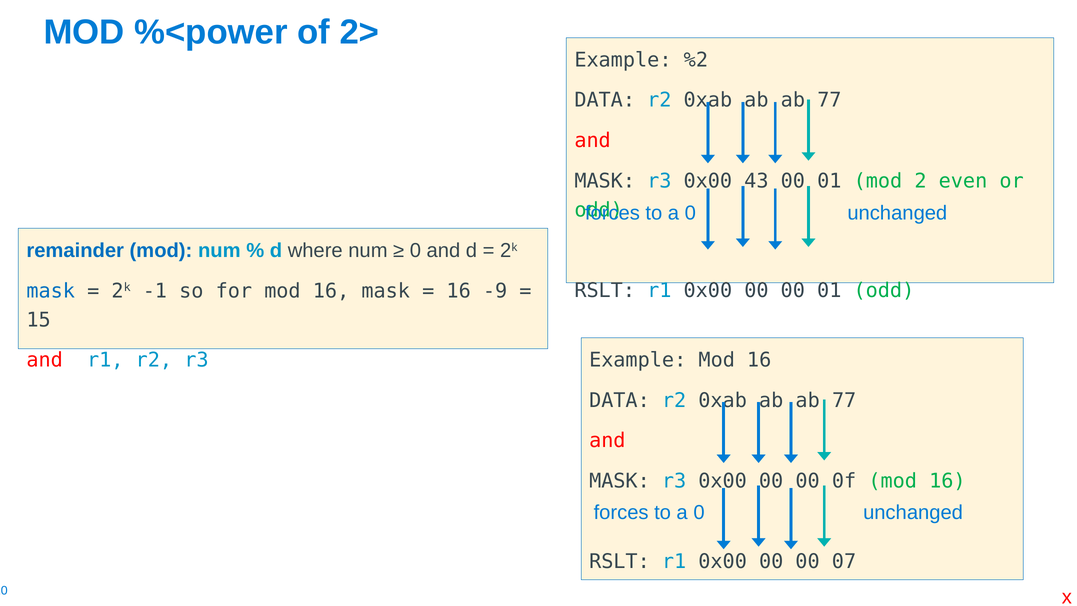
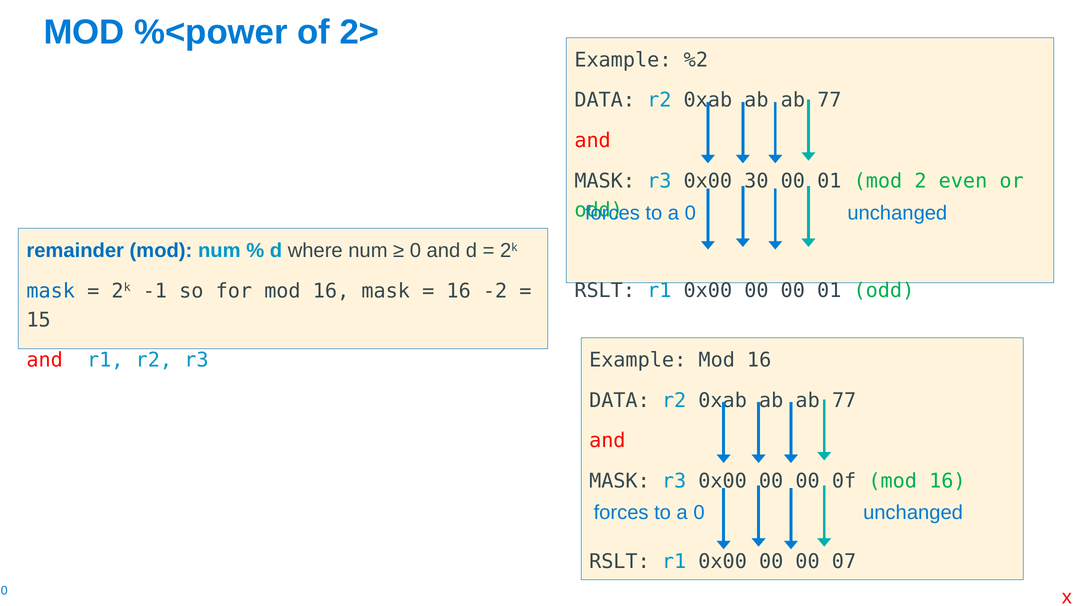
43: 43 -> 30 (756, 181)
-9: -9 -> -2 (495, 291)
